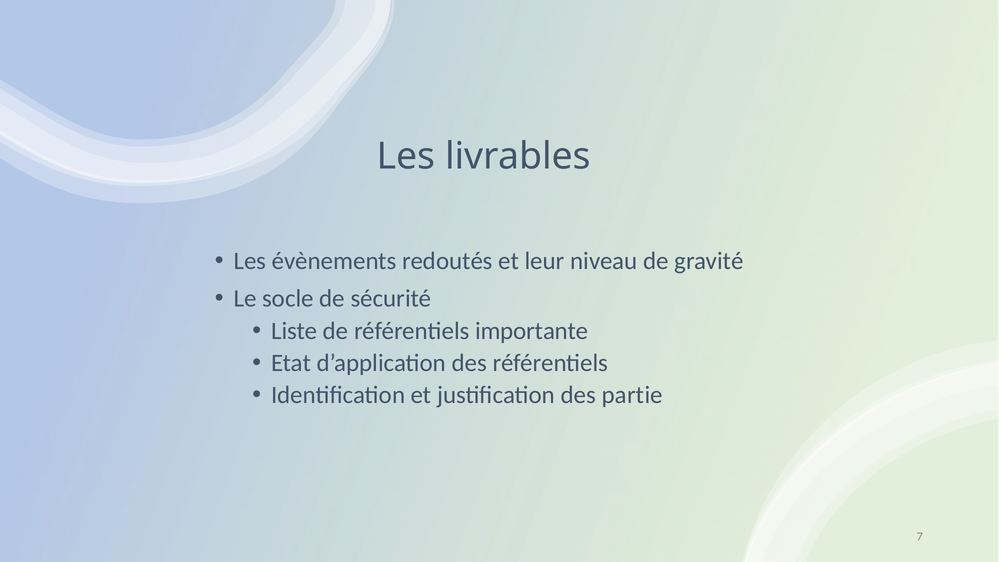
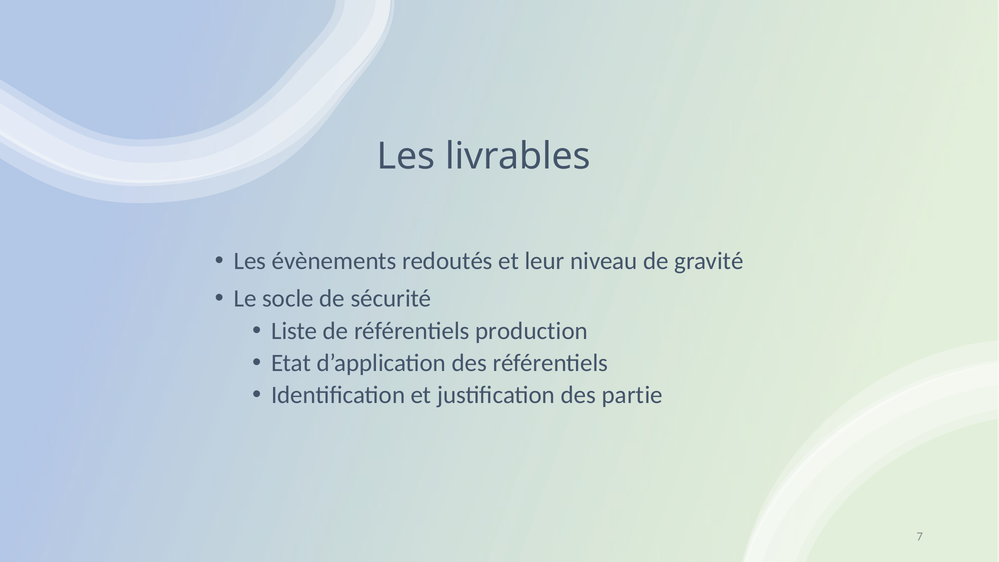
importante: importante -> production (532, 331)
